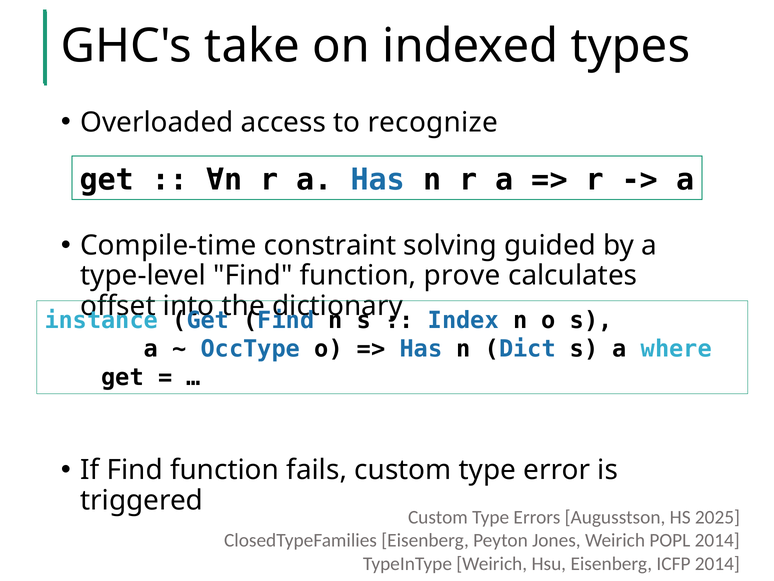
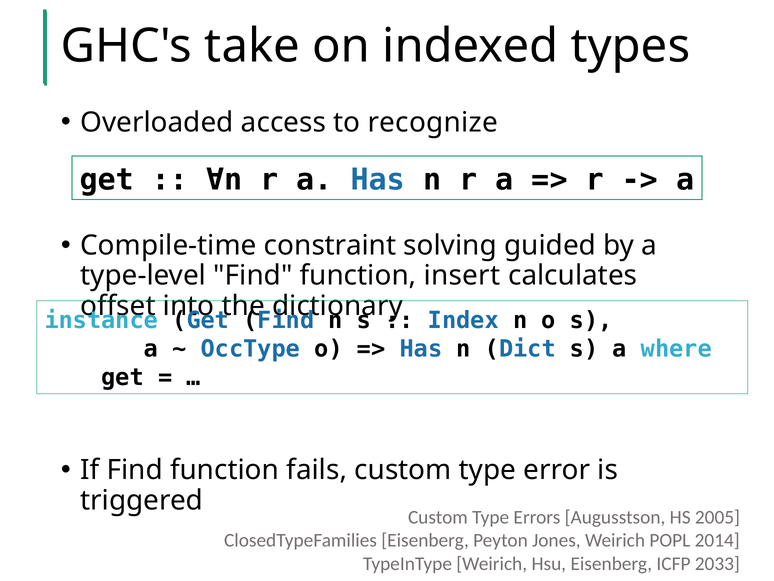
prove: prove -> insert (462, 275)
2025: 2025 -> 2005 (717, 517)
ICFP 2014: 2014 -> 2033 (717, 563)
